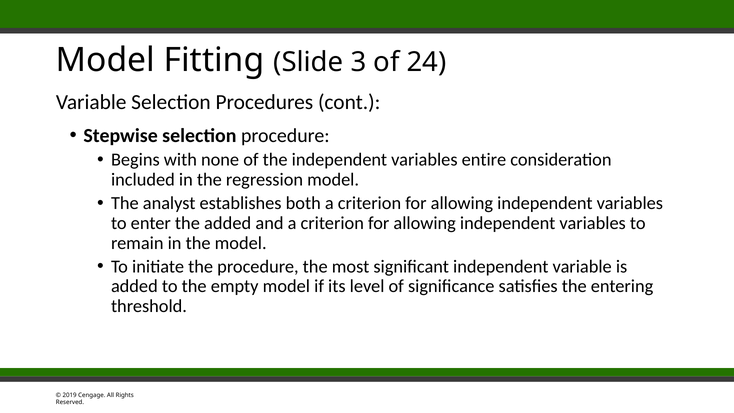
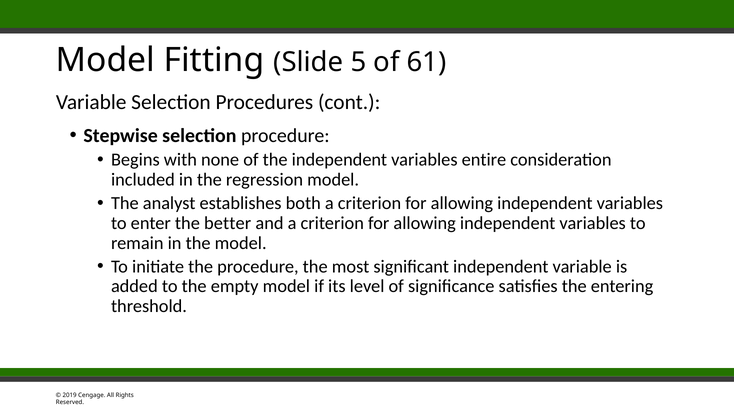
3: 3 -> 5 (358, 62)
24: 24 -> 61 (426, 62)
the added: added -> better (228, 223)
